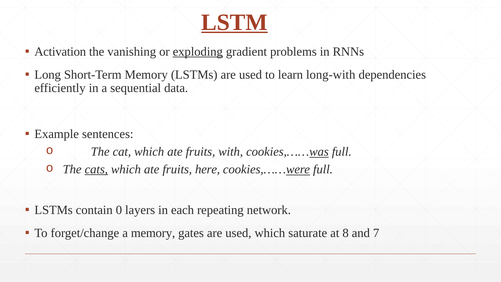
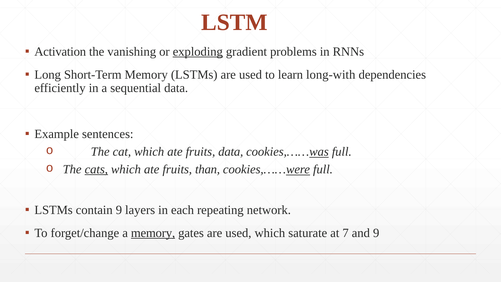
LSTM underline: present -> none (235, 22)
fruits with: with -> data (231, 152)
here: here -> than (208, 169)
contain 0: 0 -> 9 (119, 210)
memory underline: none -> present (153, 233)
8: 8 -> 7 (346, 233)
and 7: 7 -> 9 (376, 233)
